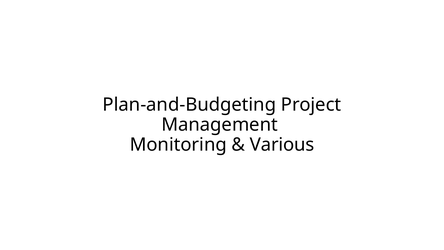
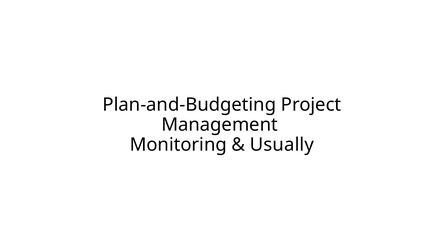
Various: Various -> Usually (282, 145)
